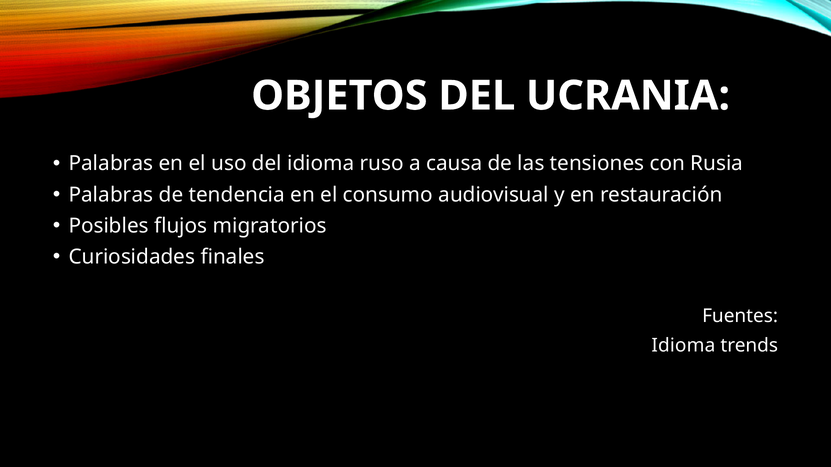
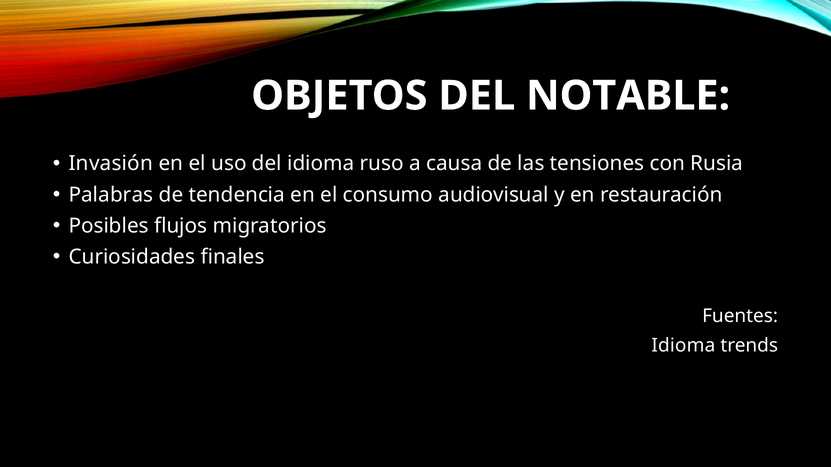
UCRANIA: UCRANIA -> NOTABLE (628, 96)
Palabras: Palabras -> Invasión (111, 164)
